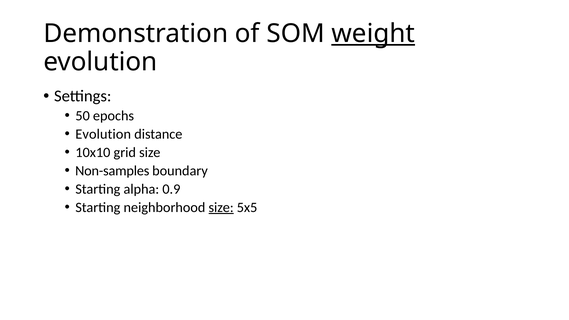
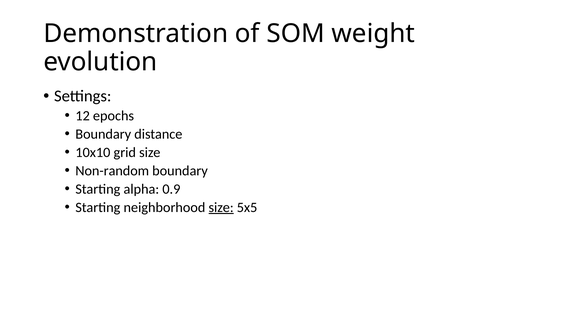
weight underline: present -> none (373, 34)
50: 50 -> 12 (83, 116)
Evolution: Evolution -> Boundary (103, 134)
Non-samples: Non-samples -> Non-random (112, 171)
